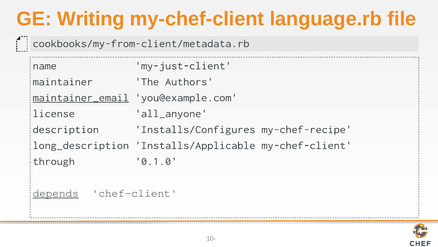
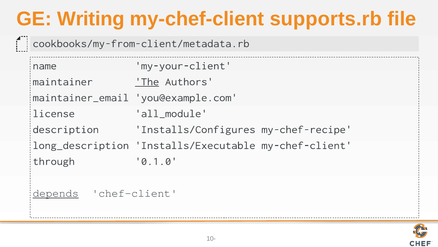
language.rb: language.rb -> supports.rb (326, 19)
my-just-client: my-just-client -> my-your-client (183, 66)
The underline: none -> present (147, 81)
maintainer_email underline: present -> none (81, 97)
all_anyone: all_anyone -> all_module (171, 113)
Installs/Applicable: Installs/Applicable -> Installs/Executable (195, 145)
